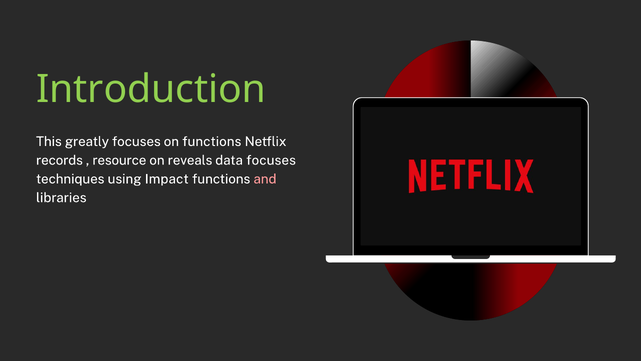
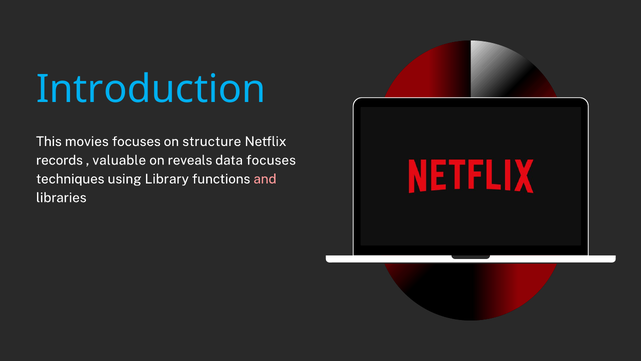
Introduction colour: light green -> light blue (151, 89)
greatly: greatly -> movies (87, 141)
on functions: functions -> structure (212, 141)
resource: resource -> valuable (119, 160)
Impact: Impact -> Library (167, 179)
